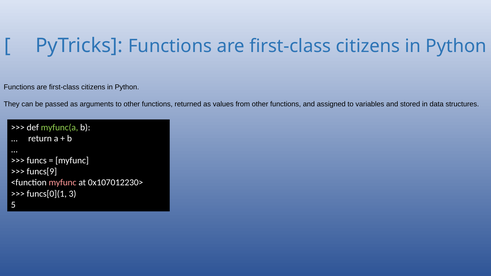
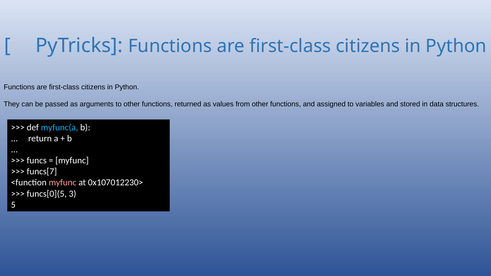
myfunc(a colour: light green -> light blue (60, 128)
funcs[9: funcs[9 -> funcs[7 (42, 172)
funcs[0](1: funcs[0](1 -> funcs[0](5 (47, 194)
